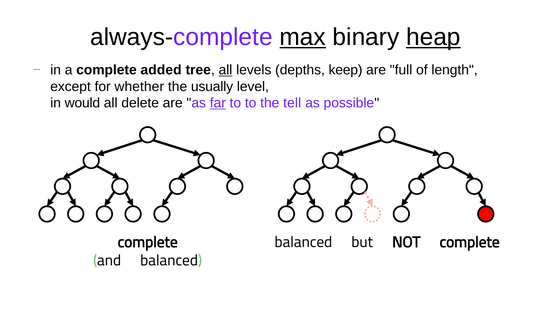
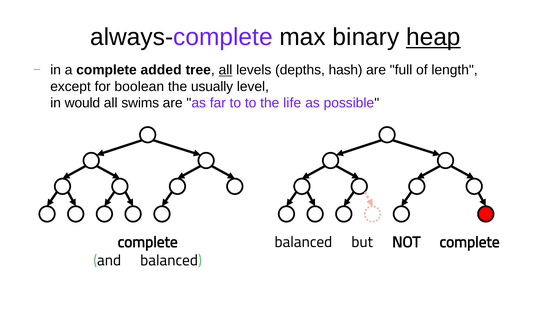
max underline: present -> none (303, 37)
keep: keep -> hash (346, 70)
whether: whether -> boolean (139, 87)
delete: delete -> swims (140, 103)
far underline: present -> none (218, 103)
tell: tell -> life (292, 103)
